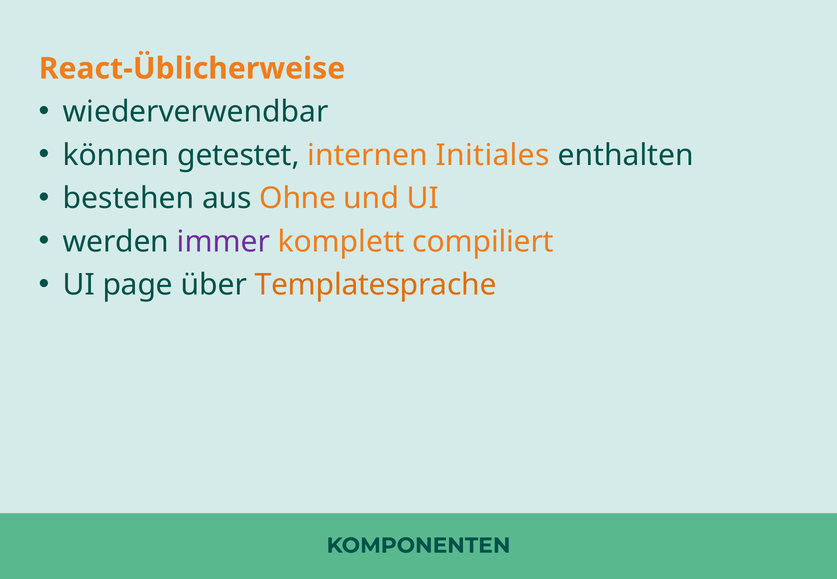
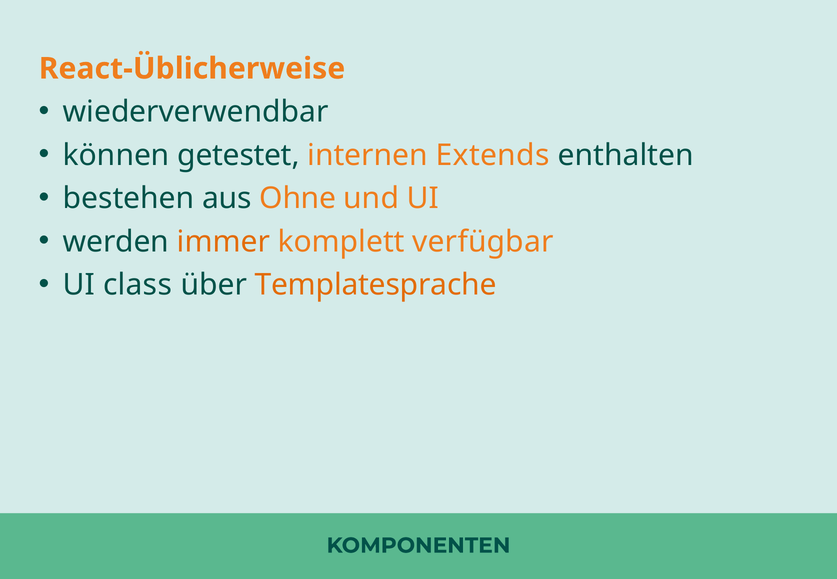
Initiales: Initiales -> Extends (493, 155)
immer colour: purple -> orange (223, 242)
compiliert: compiliert -> verfügbar (483, 242)
page: page -> class (138, 285)
